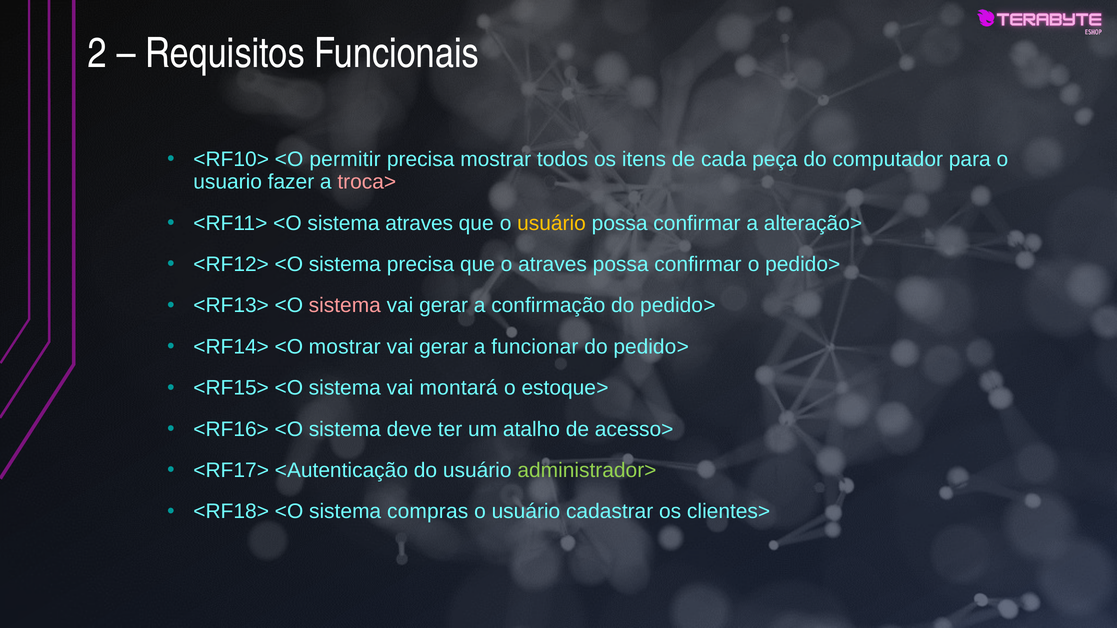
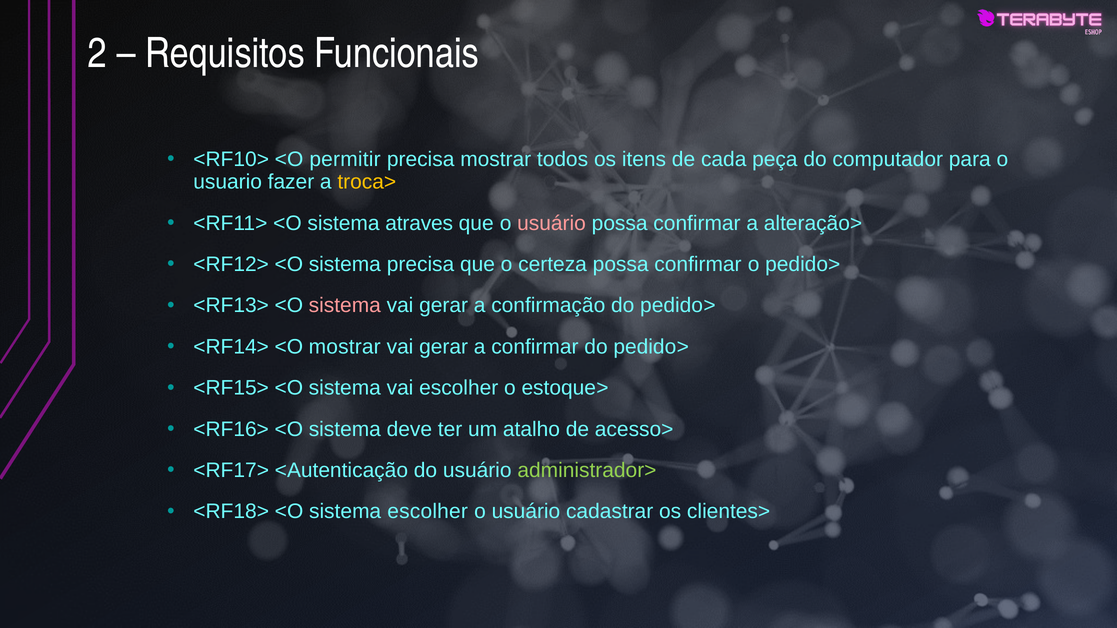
troca> colour: pink -> yellow (367, 182)
usuário colour: yellow -> pink (552, 223)
o atraves: atraves -> certeza (553, 265)
a funcionar: funcionar -> confirmar (535, 347)
vai montará: montará -> escolher (459, 388)
sistema compras: compras -> escolher (428, 512)
